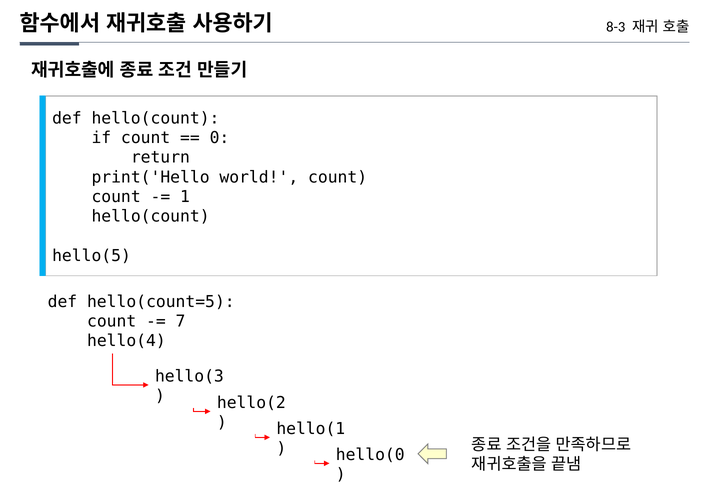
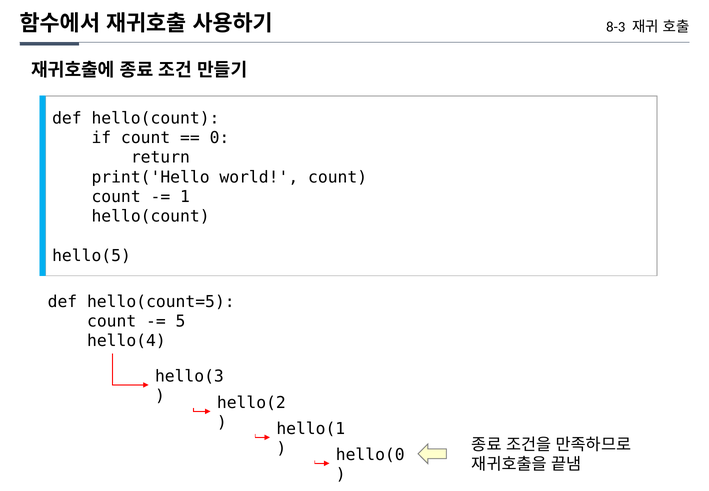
7: 7 -> 5 (181, 321)
